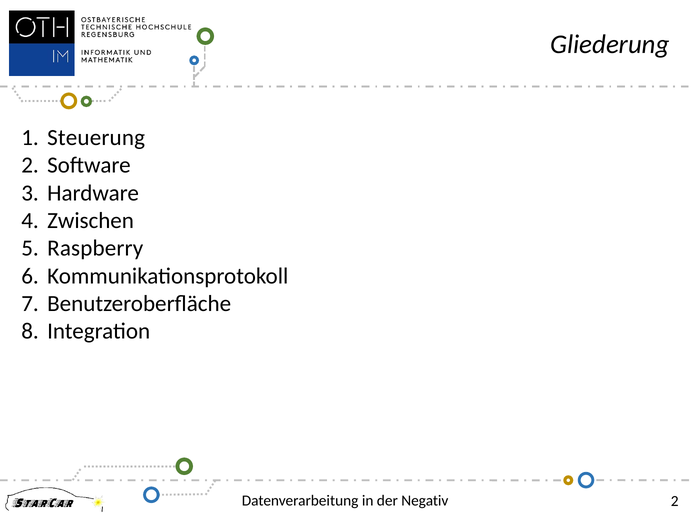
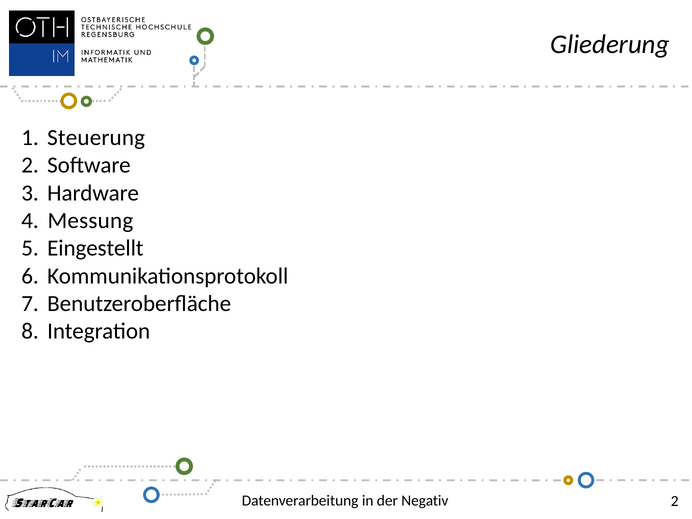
Zwischen: Zwischen -> Messung (90, 221)
Raspberry: Raspberry -> Eingestellt (95, 248)
